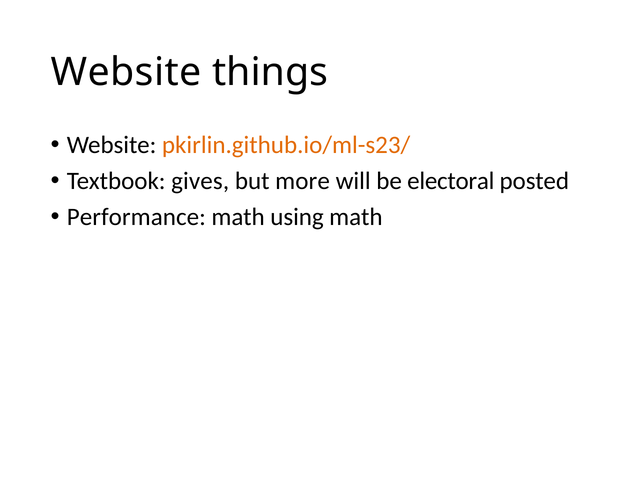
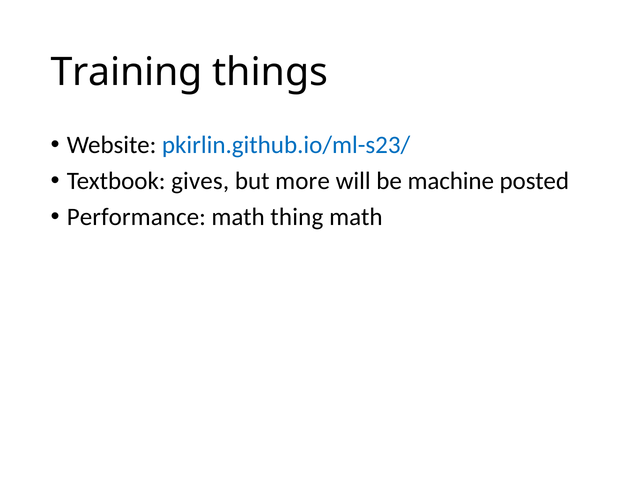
Website: Website -> Training (126, 72)
pkirlin.github.io/ml-s23/ colour: orange -> blue (286, 145)
electoral: electoral -> machine (451, 181)
using: using -> thing (297, 217)
